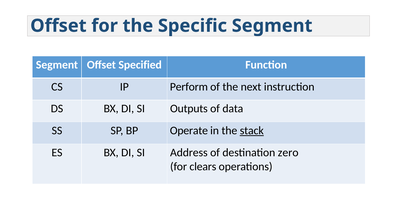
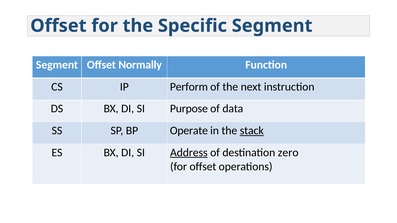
Specified: Specified -> Normally (140, 65)
Outputs: Outputs -> Purpose (189, 109)
Address underline: none -> present (189, 153)
for clears: clears -> offset (203, 167)
